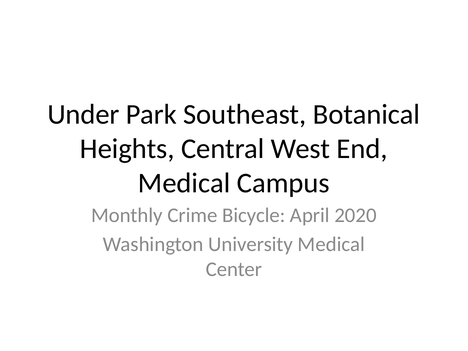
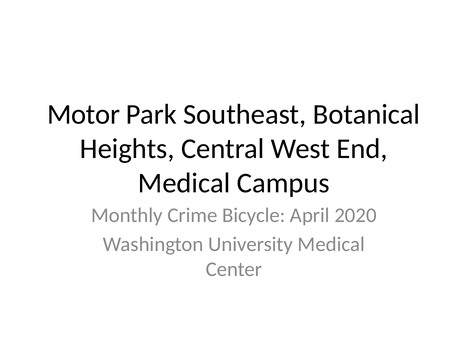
Under: Under -> Motor (84, 114)
